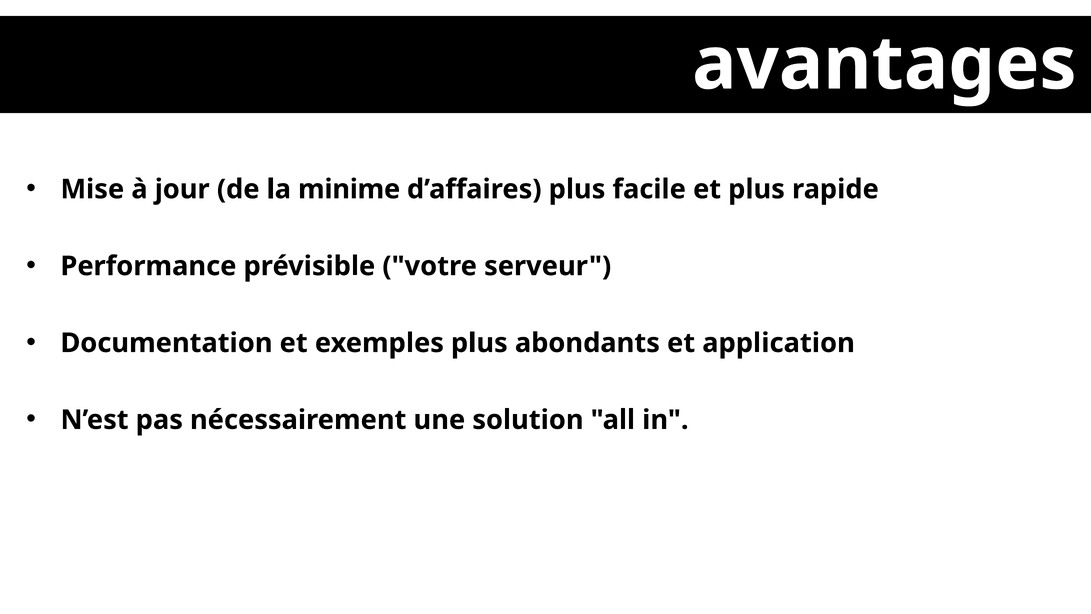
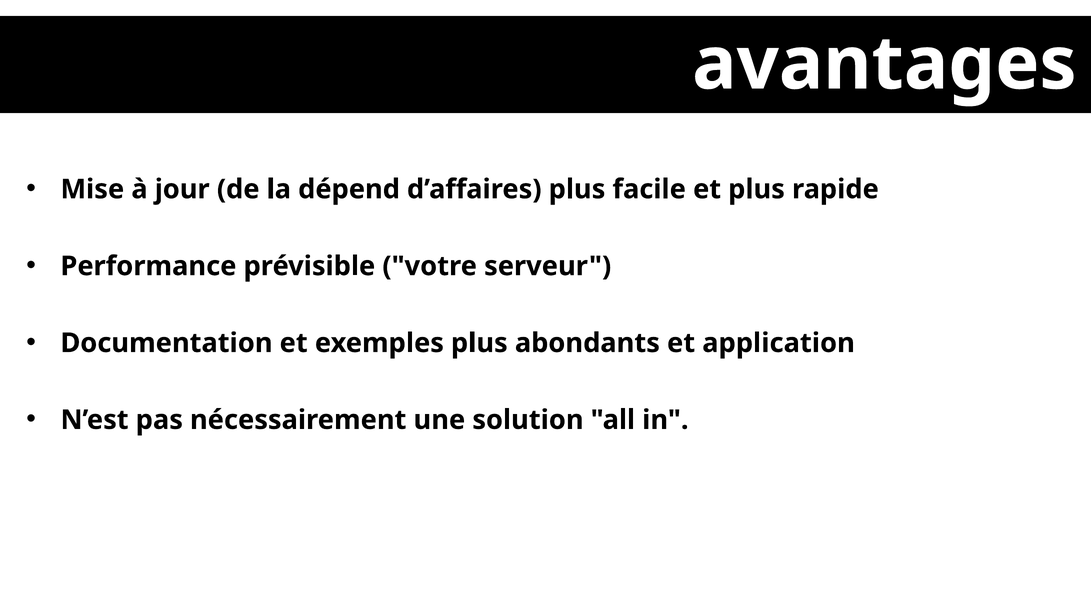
minime: minime -> dépend (349, 189)
